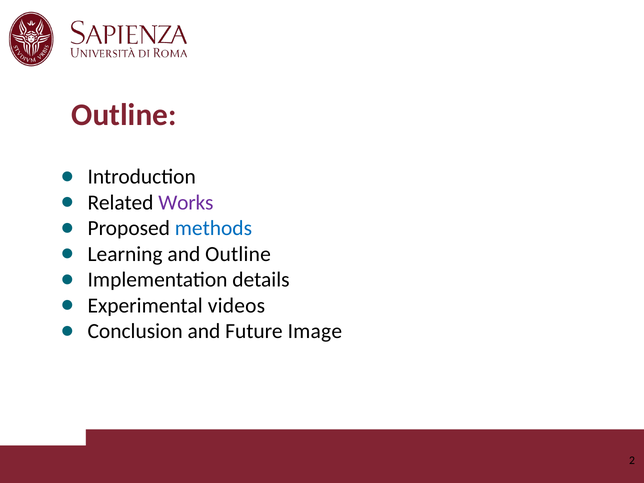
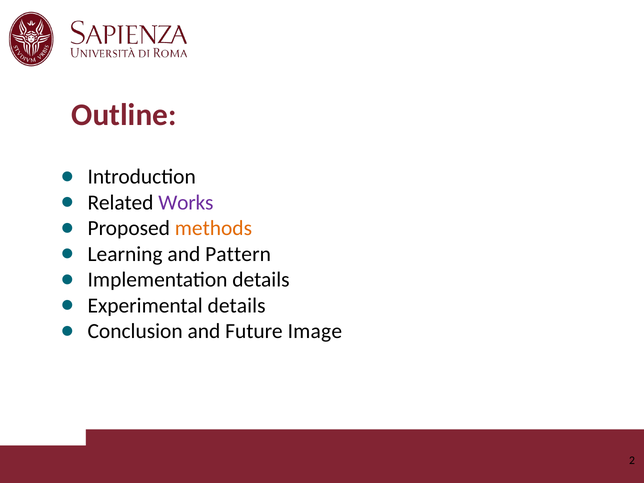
methods colour: blue -> orange (213, 228)
and Outline: Outline -> Pattern (238, 254)
Experimental videos: videos -> details (237, 306)
